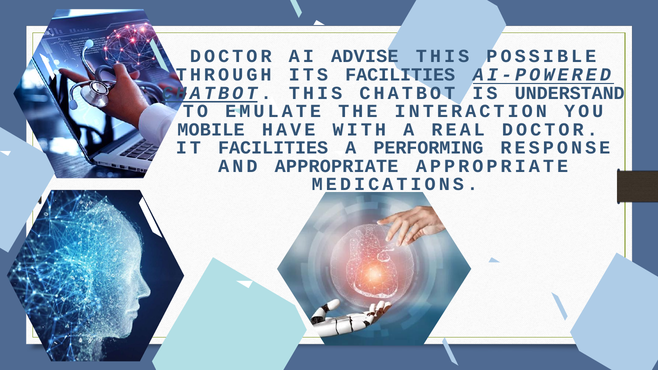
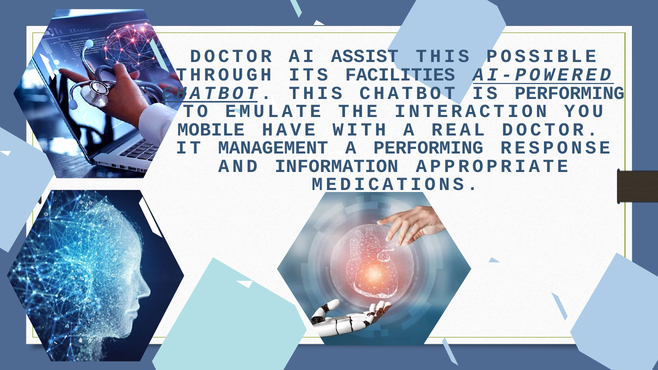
ADVISE: ADVISE -> ASSIST (365, 56)
IS UNDERSTAND: UNDERSTAND -> PERFORMING (570, 93)
IT FACILITIES: FACILITIES -> MANAGEMENT (273, 148)
AND APPROPRIATE: APPROPRIATE -> INFORMATION (337, 166)
